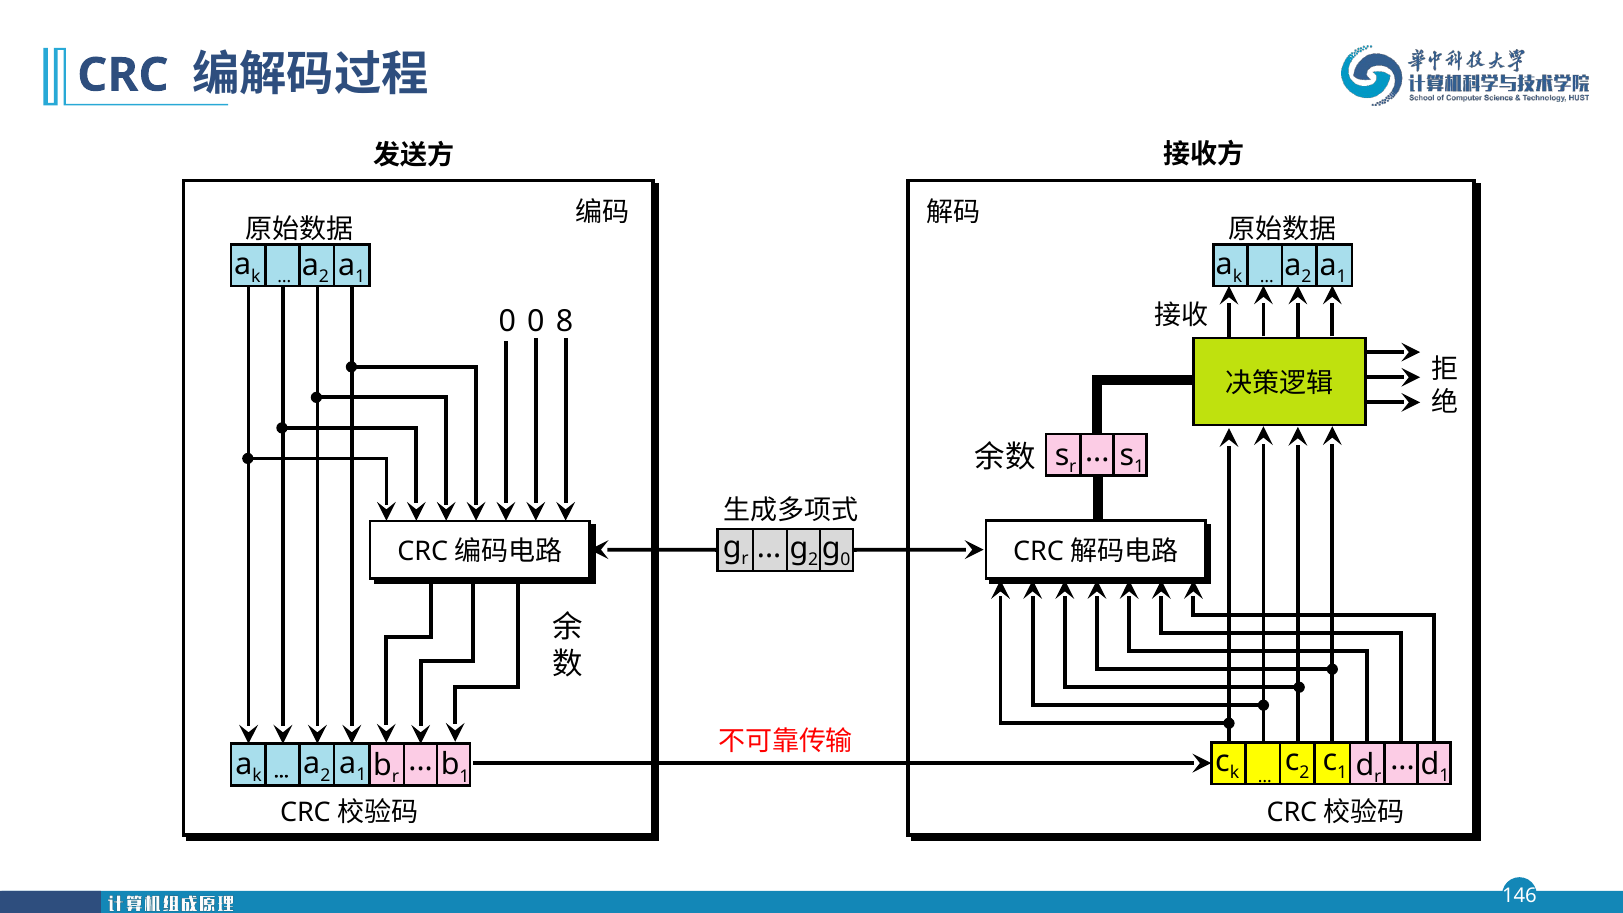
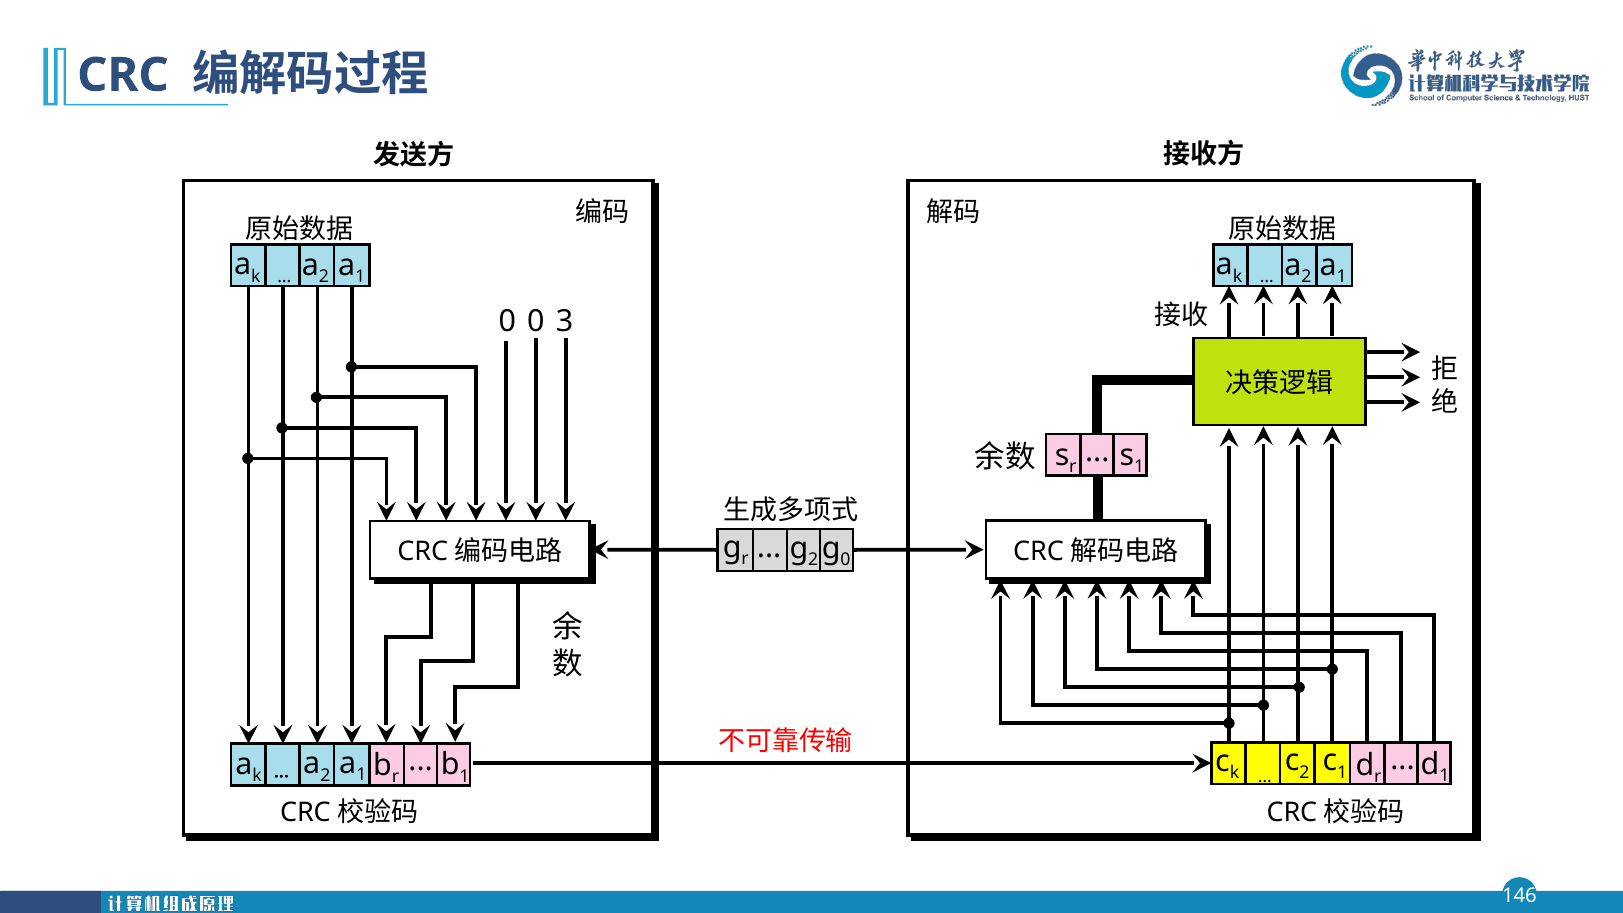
8: 8 -> 3 (564, 322)
